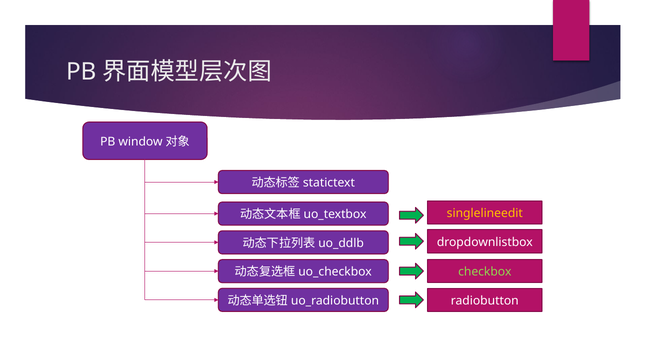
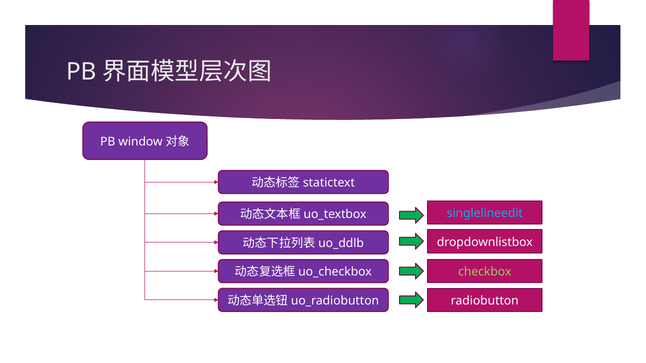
singlelineedit colour: yellow -> light blue (485, 214)
